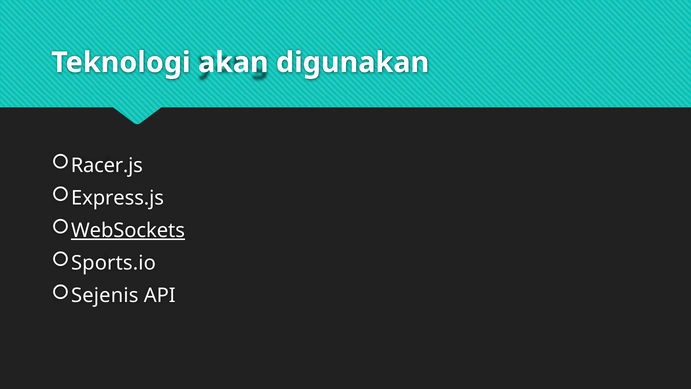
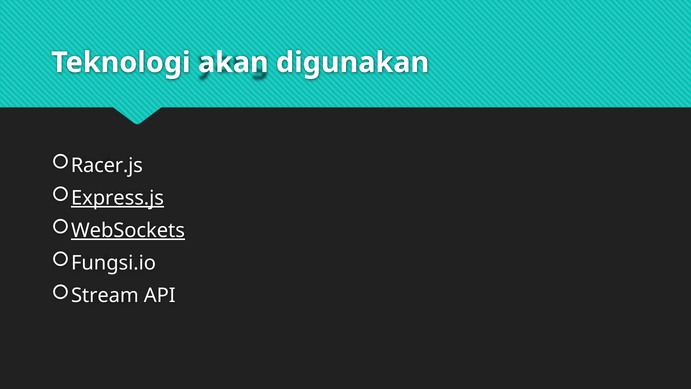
Express.js underline: none -> present (118, 198)
Sports.io: Sports.io -> Fungsi.io (114, 263)
Sejenis: Sejenis -> Stream (105, 295)
